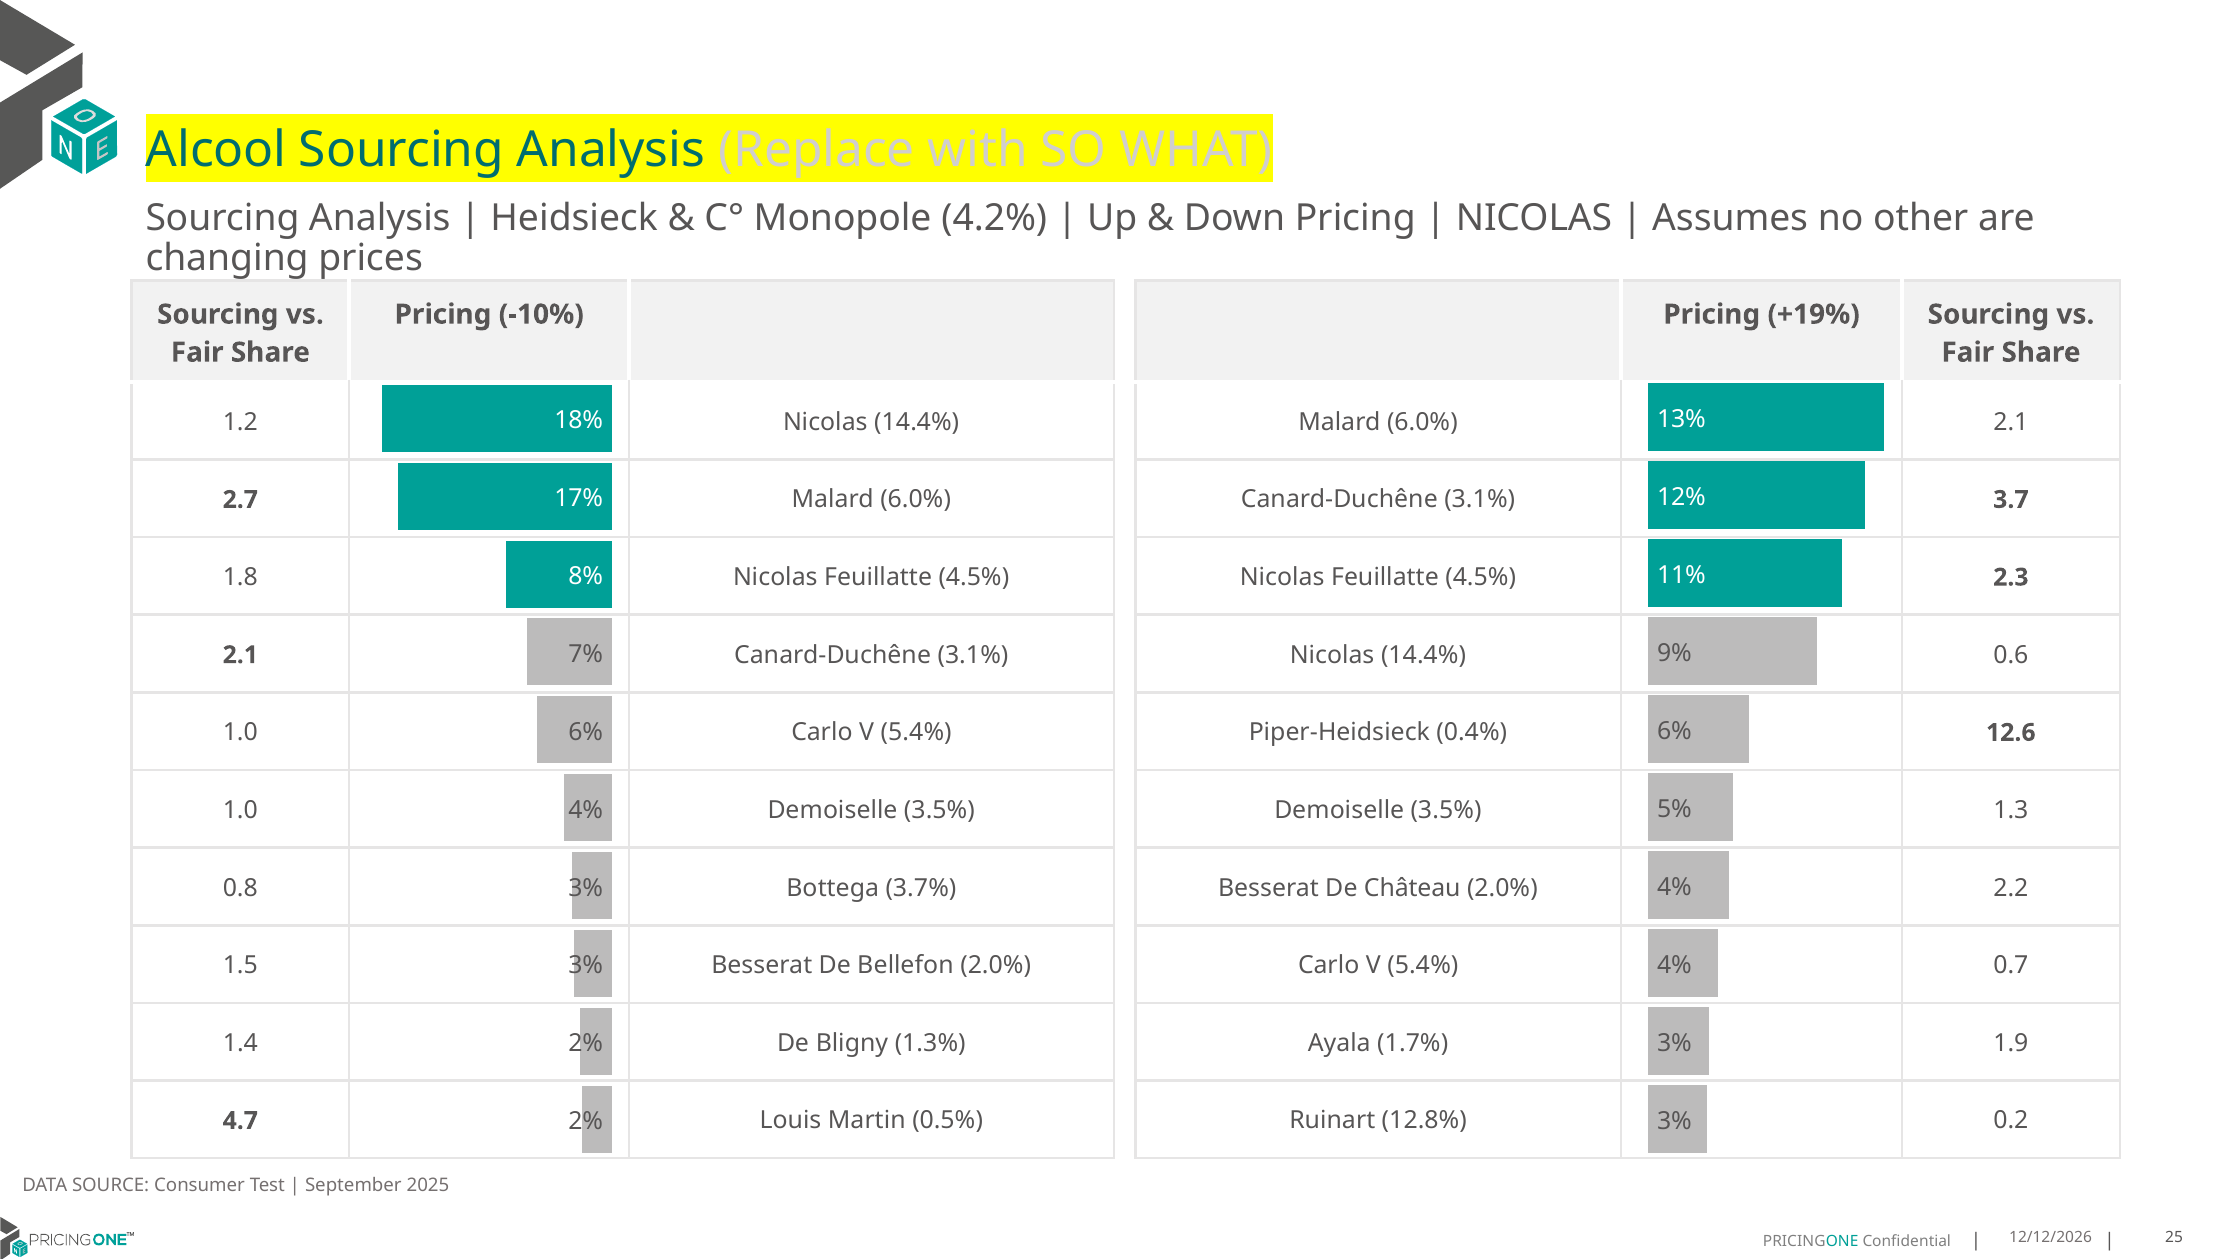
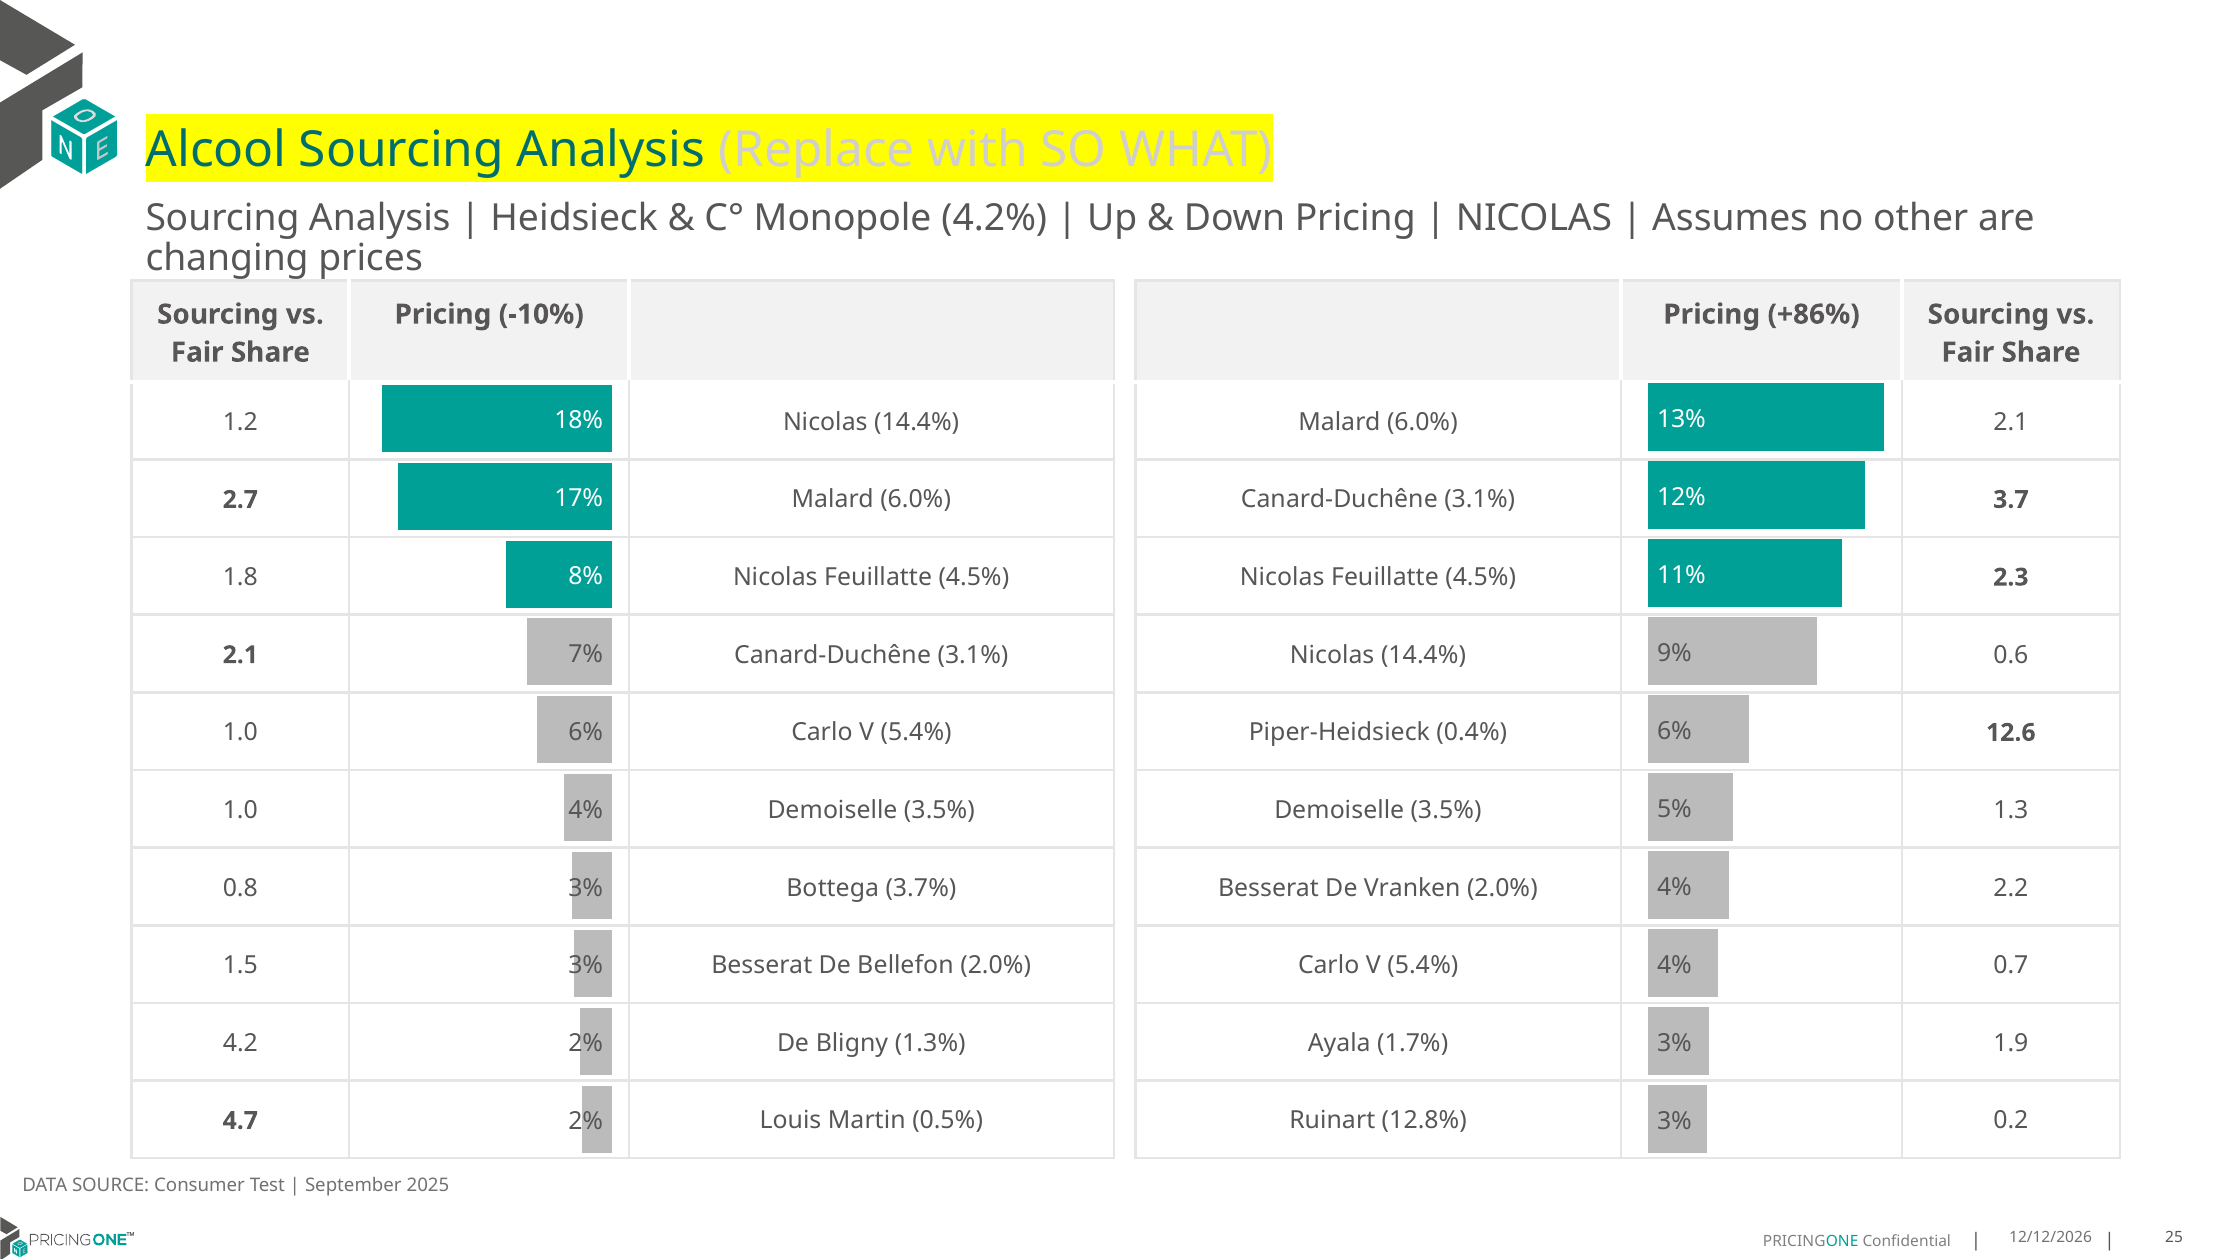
+19%: +19% -> +86% (1814, 314)
Château: Château -> Vranken (1412, 888)
1.4: 1.4 -> 4.2 (240, 1043)
